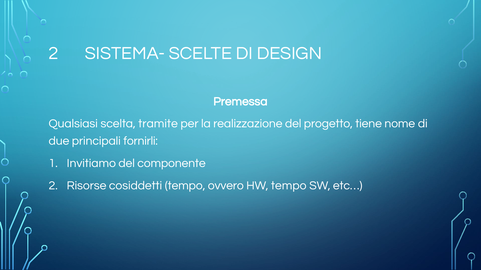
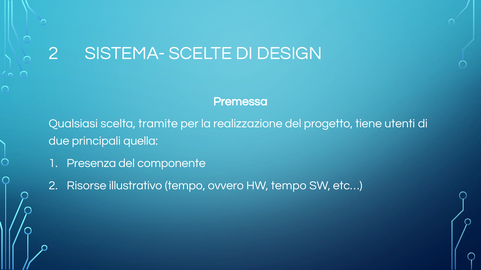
nome: nome -> utenti (400, 124)
fornirli: fornirli -> quella (141, 141)
Invitiamo: Invitiamo -> Presenza (91, 163)
cosiddetti: cosiddetti -> illustrativo (136, 186)
